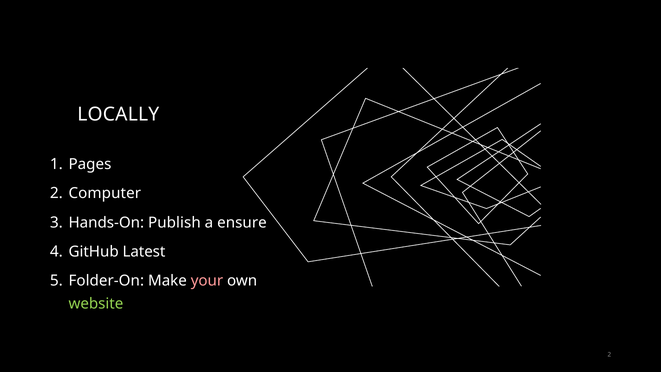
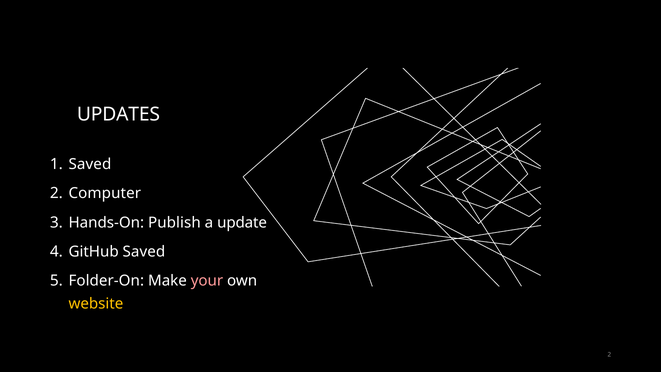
LOCALLY: LOCALLY -> UPDATES (118, 114)
Pages: Pages -> Saved (90, 164)
ensure: ensure -> update (242, 222)
GitHub Latest: Latest -> Saved (144, 251)
website colour: light green -> yellow (96, 303)
